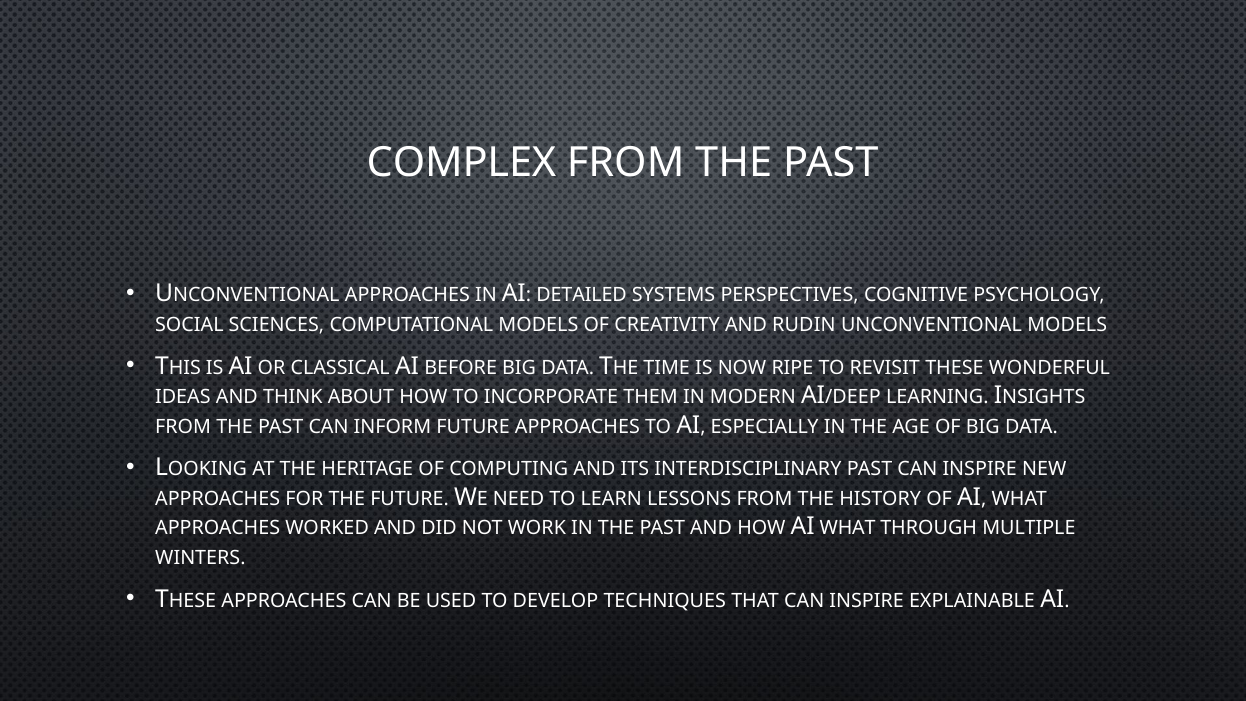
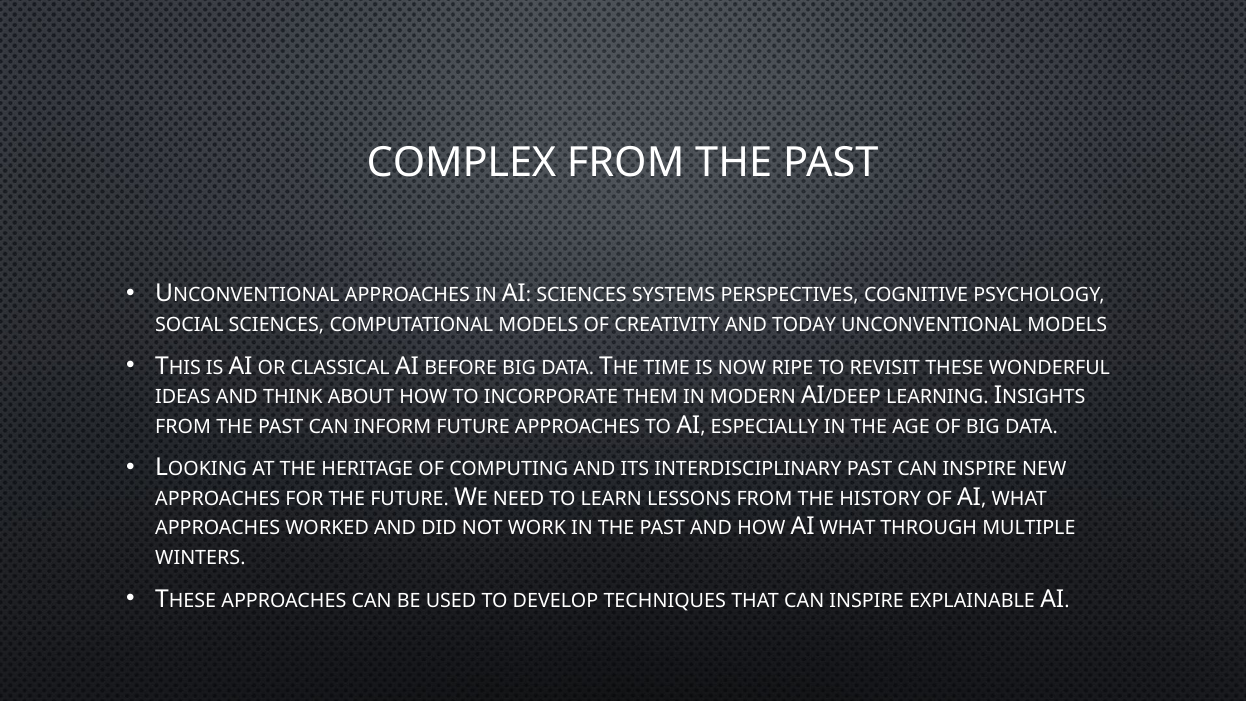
DETAILED: DETAILED -> SCIENCES (582, 295)
RUDIN: RUDIN -> TODAY (804, 325)
